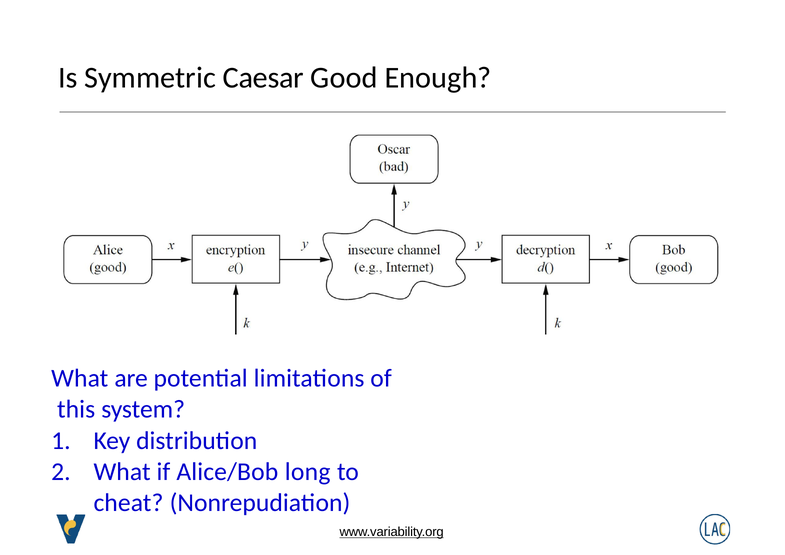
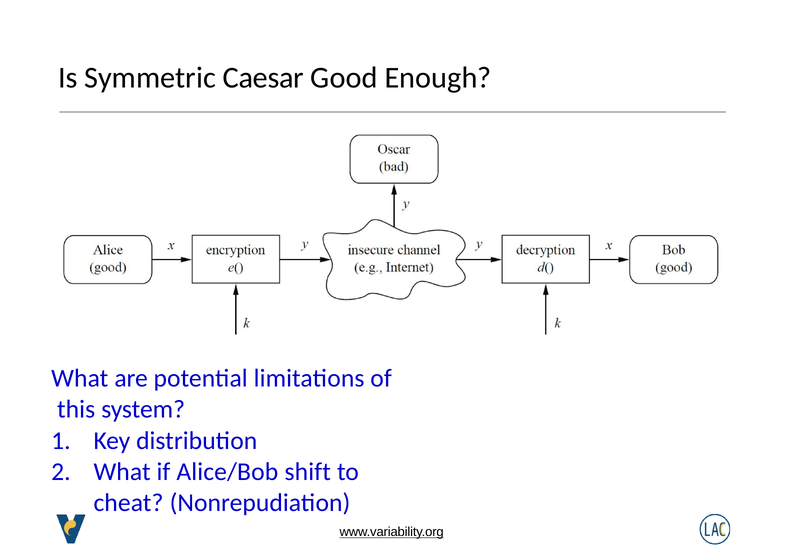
long: long -> shift (308, 472)
